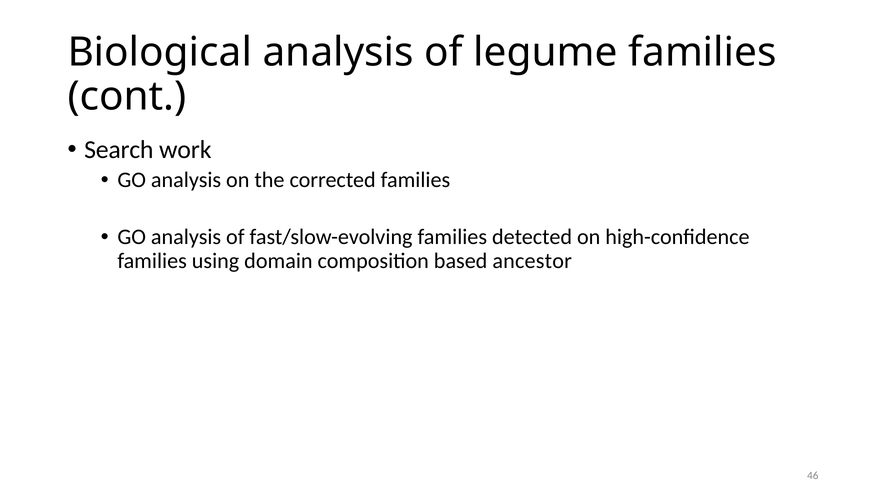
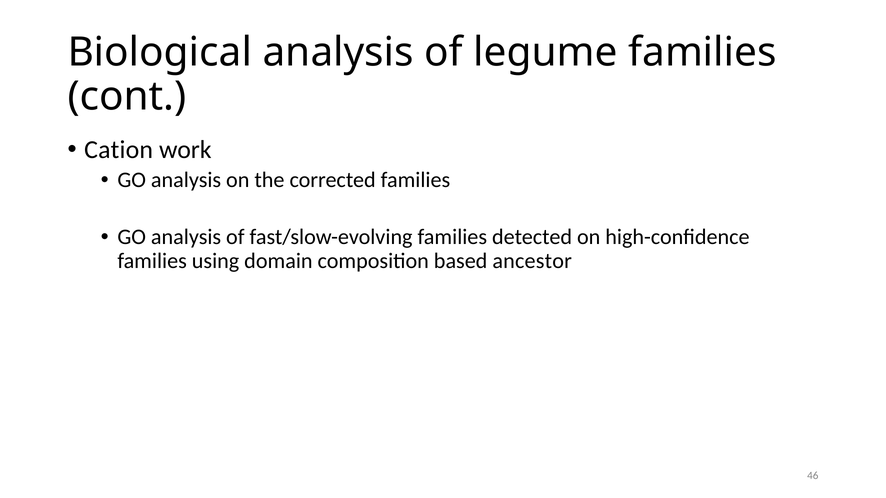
Search: Search -> Cation (119, 150)
